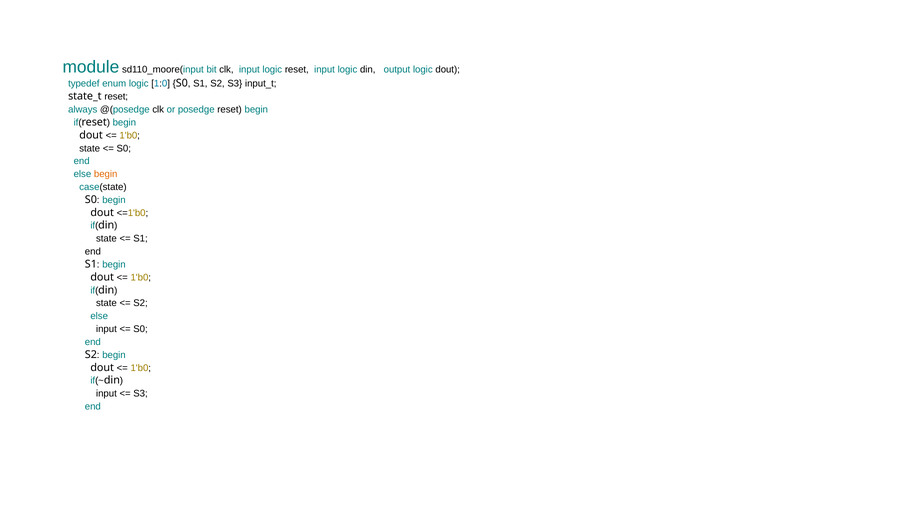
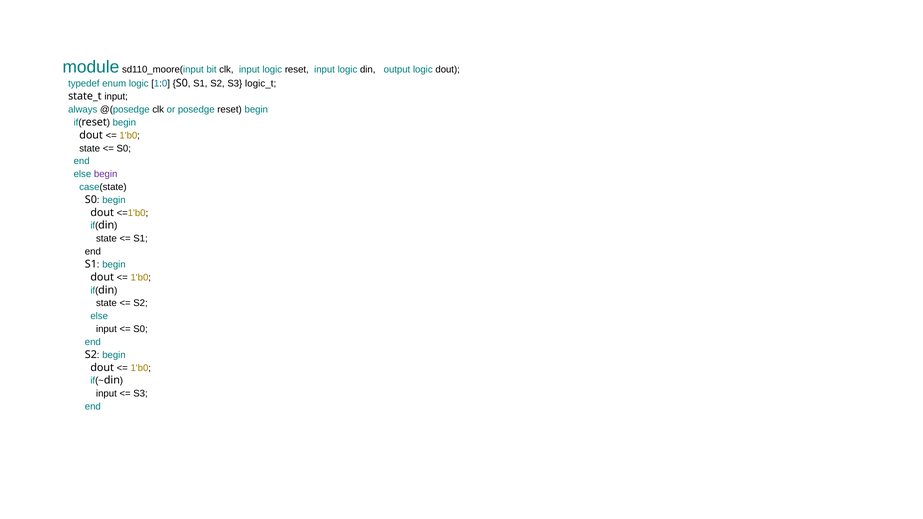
input_t: input_t -> logic_t (261, 84)
state_t reset: reset -> input (116, 97)
begin colour: orange -> purple (106, 174)
